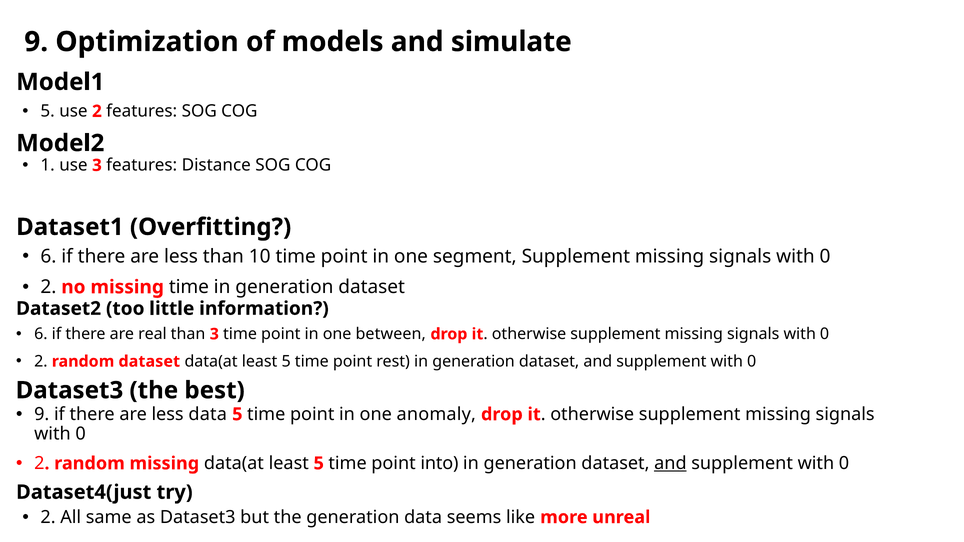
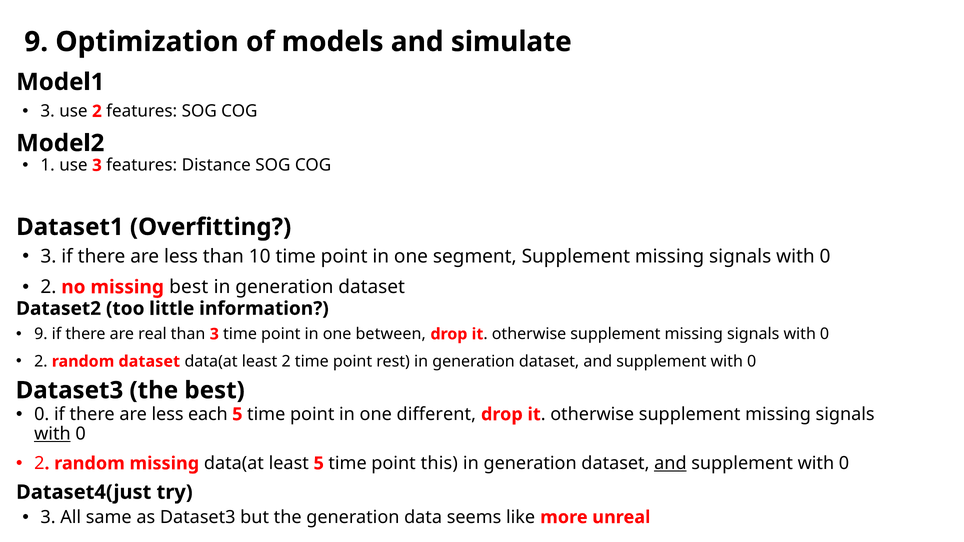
5: 5 -> 3 (48, 111)
6: 6 -> 3 (48, 257)
missing time: time -> best (189, 287)
6: 6 -> 9 (41, 334)
5: 5 -> 2 (286, 362)
9: 9 -> 0 (42, 414)
less data: data -> each (208, 414)
anomaly: anomaly -> different (436, 414)
with underline: none -> present (52, 434)
into: into -> this (439, 464)
2: 2 -> 3 (48, 517)
